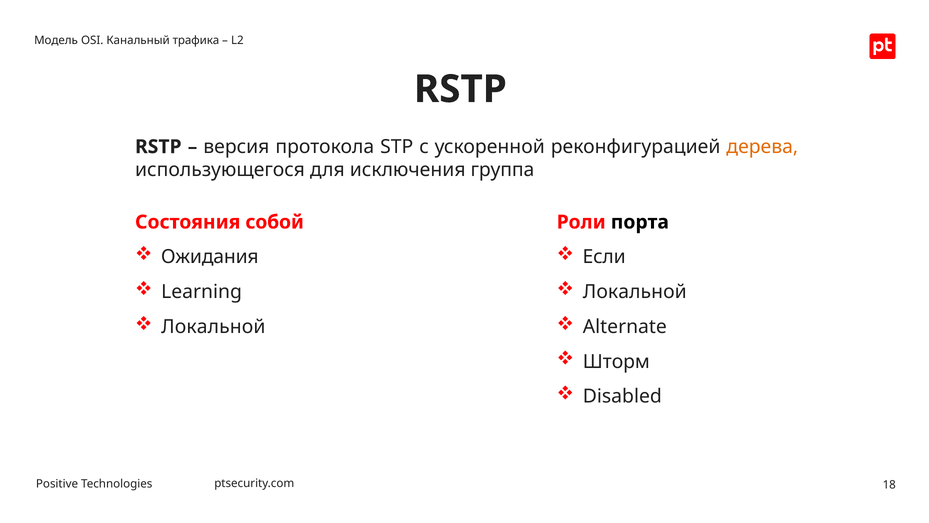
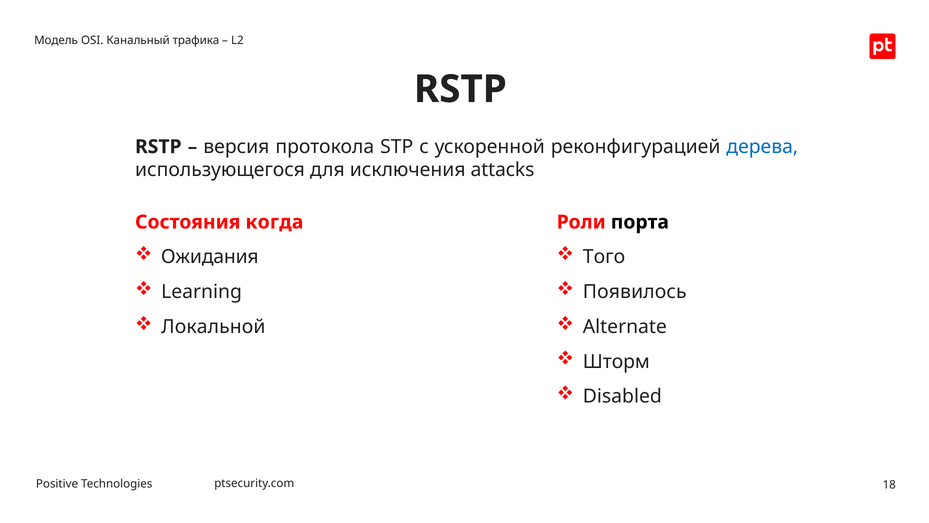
дерева colour: orange -> blue (762, 147)
группа: группа -> attacks (502, 170)
собой: собой -> когда (274, 222)
Если: Если -> Того (604, 257)
Локальной: Локальной -> Появилось (635, 292)
